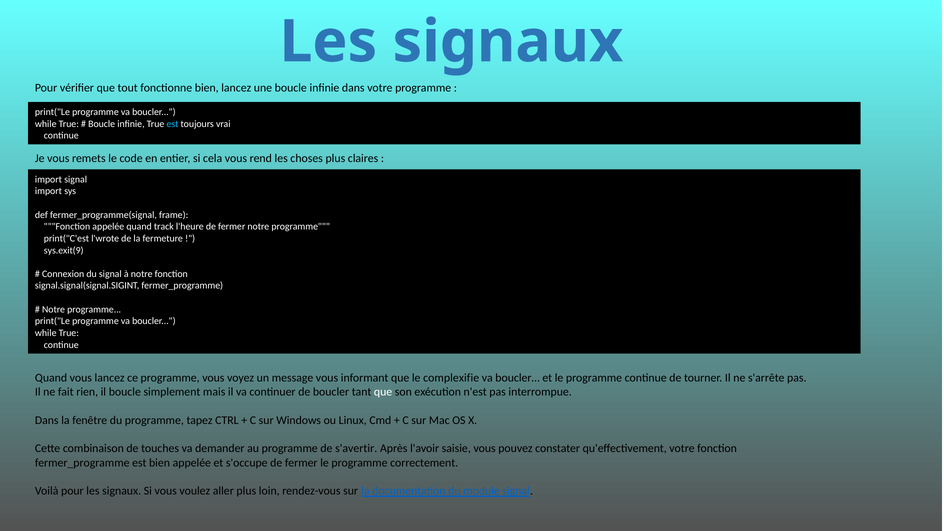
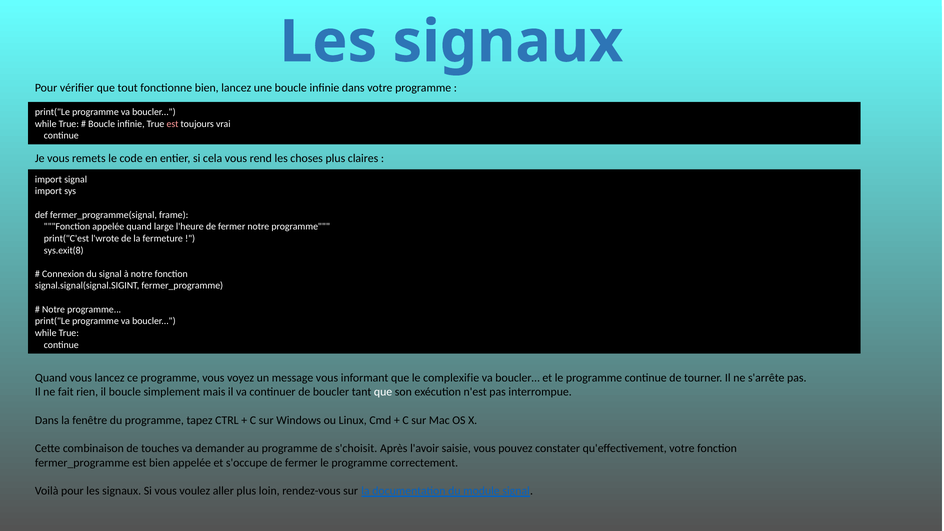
est colour: light blue -> pink (173, 124)
track: track -> large (164, 227)
sys.exit(9: sys.exit(9 -> sys.exit(8 (64, 250)
s'avertir: s'avertir -> s'choisit (356, 449)
